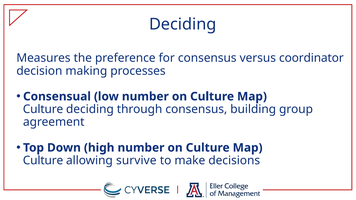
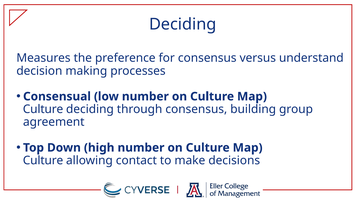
coordinator: coordinator -> understand (311, 58)
survive: survive -> contact (136, 161)
